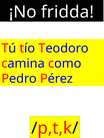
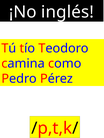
fridda: fridda -> inglés (67, 12)
